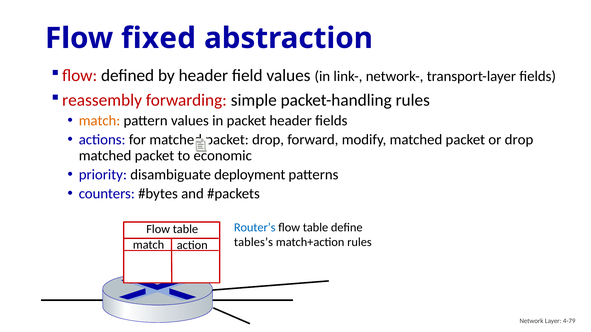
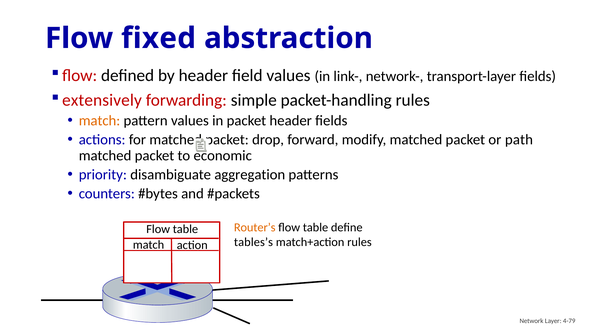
reassembly: reassembly -> extensively (102, 100)
or drop: drop -> path (519, 140)
deployment: deployment -> aggregation (250, 175)
Router’s colour: blue -> orange (255, 228)
